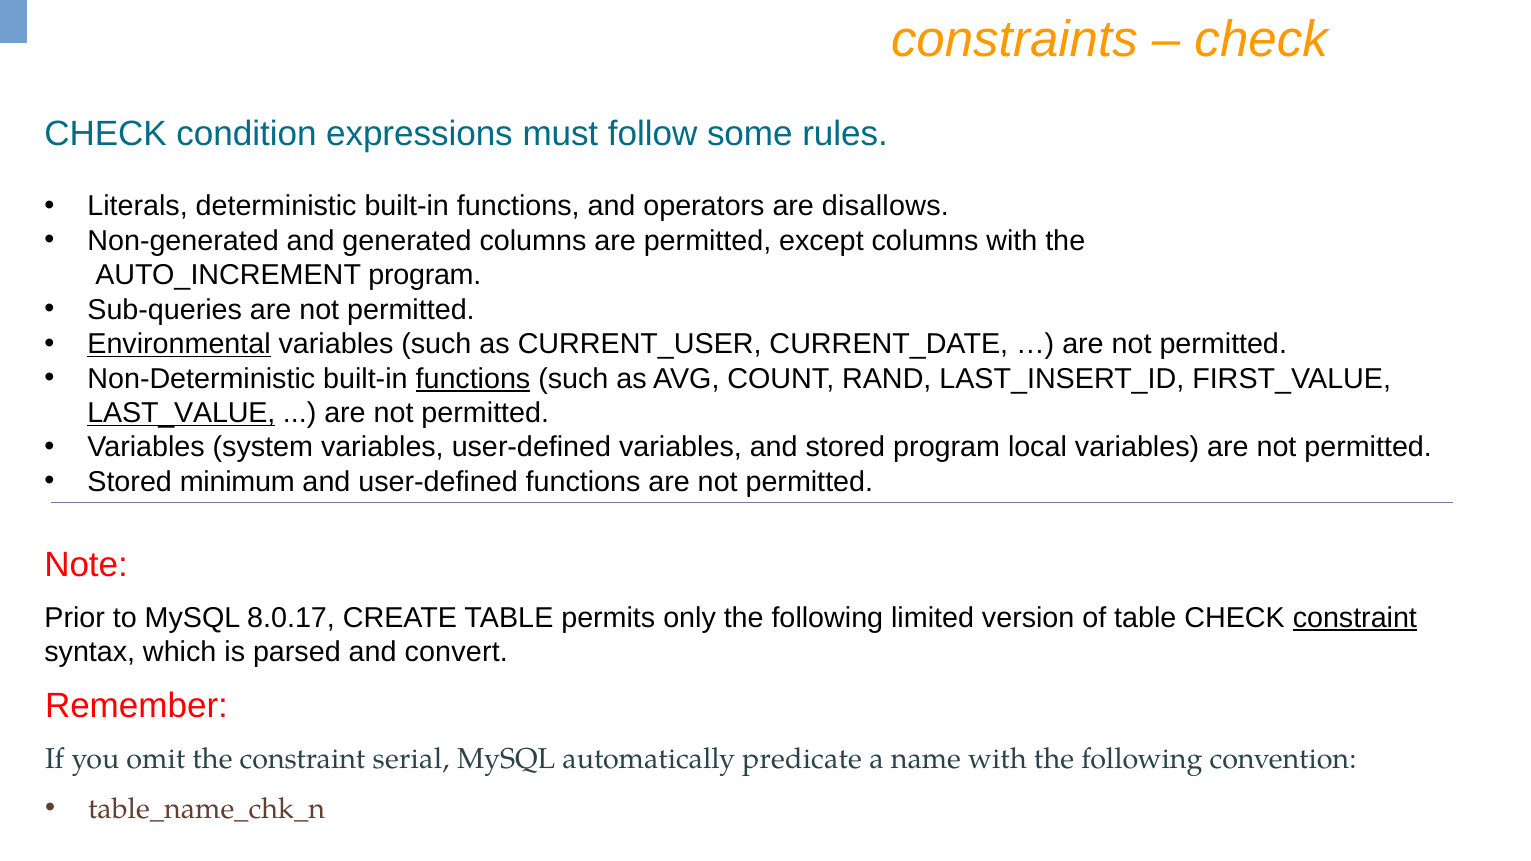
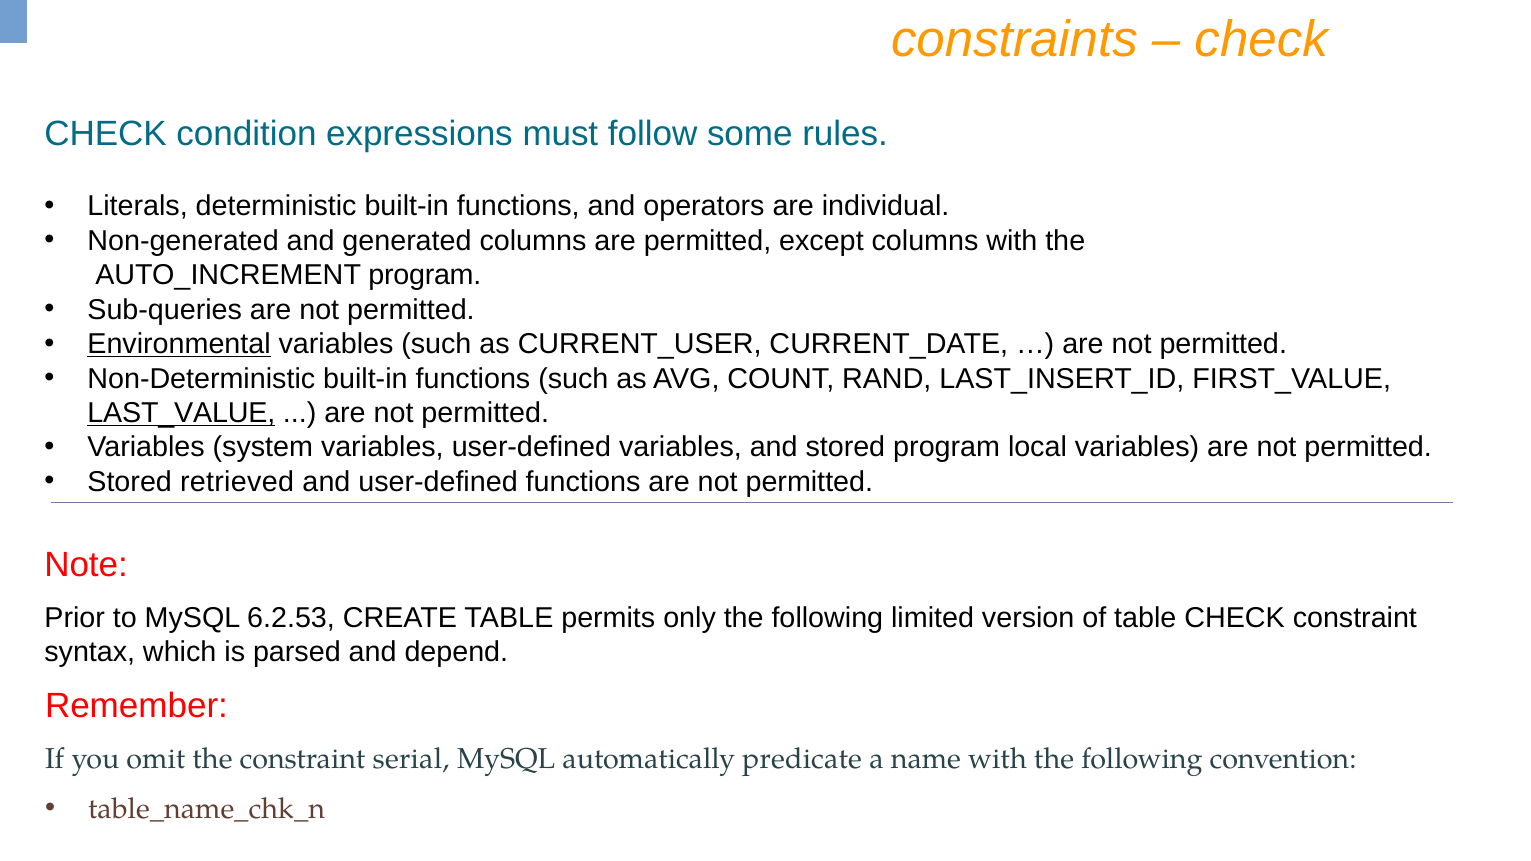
disallows: disallows -> individual (886, 206)
functions underline: present -> none (473, 379)
minimum: minimum -> retrieved (237, 482)
8.0.17: 8.0.17 -> 6.2.53 (291, 618)
constraint underline: present -> none (1355, 618)
convert: convert -> depend (456, 652)
